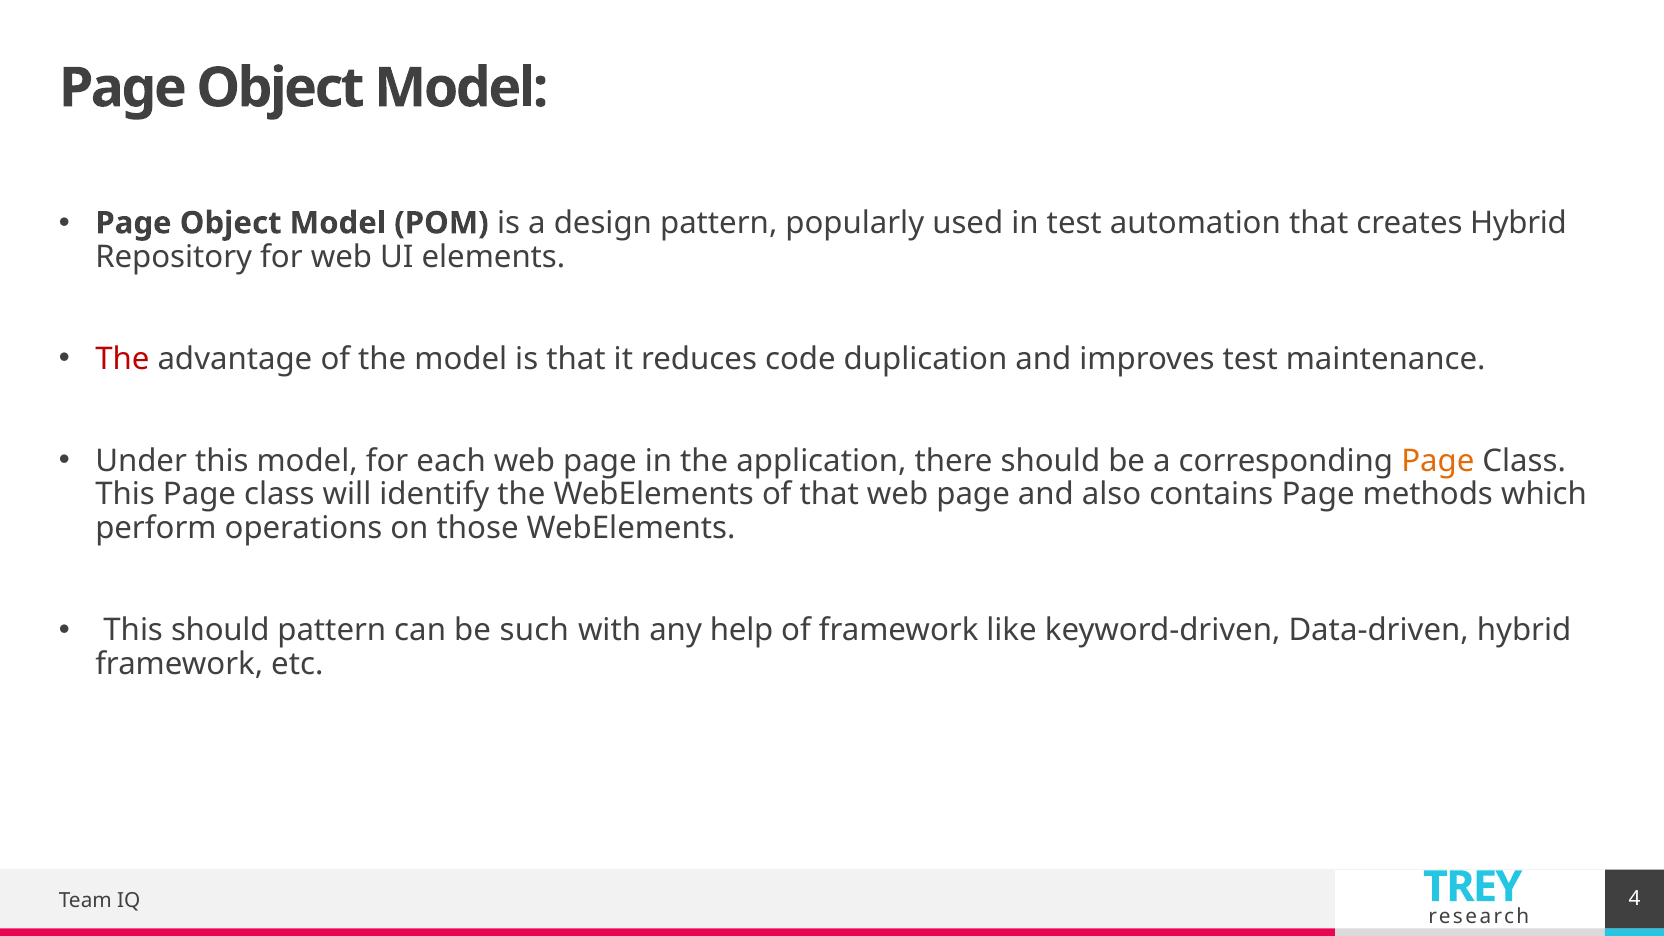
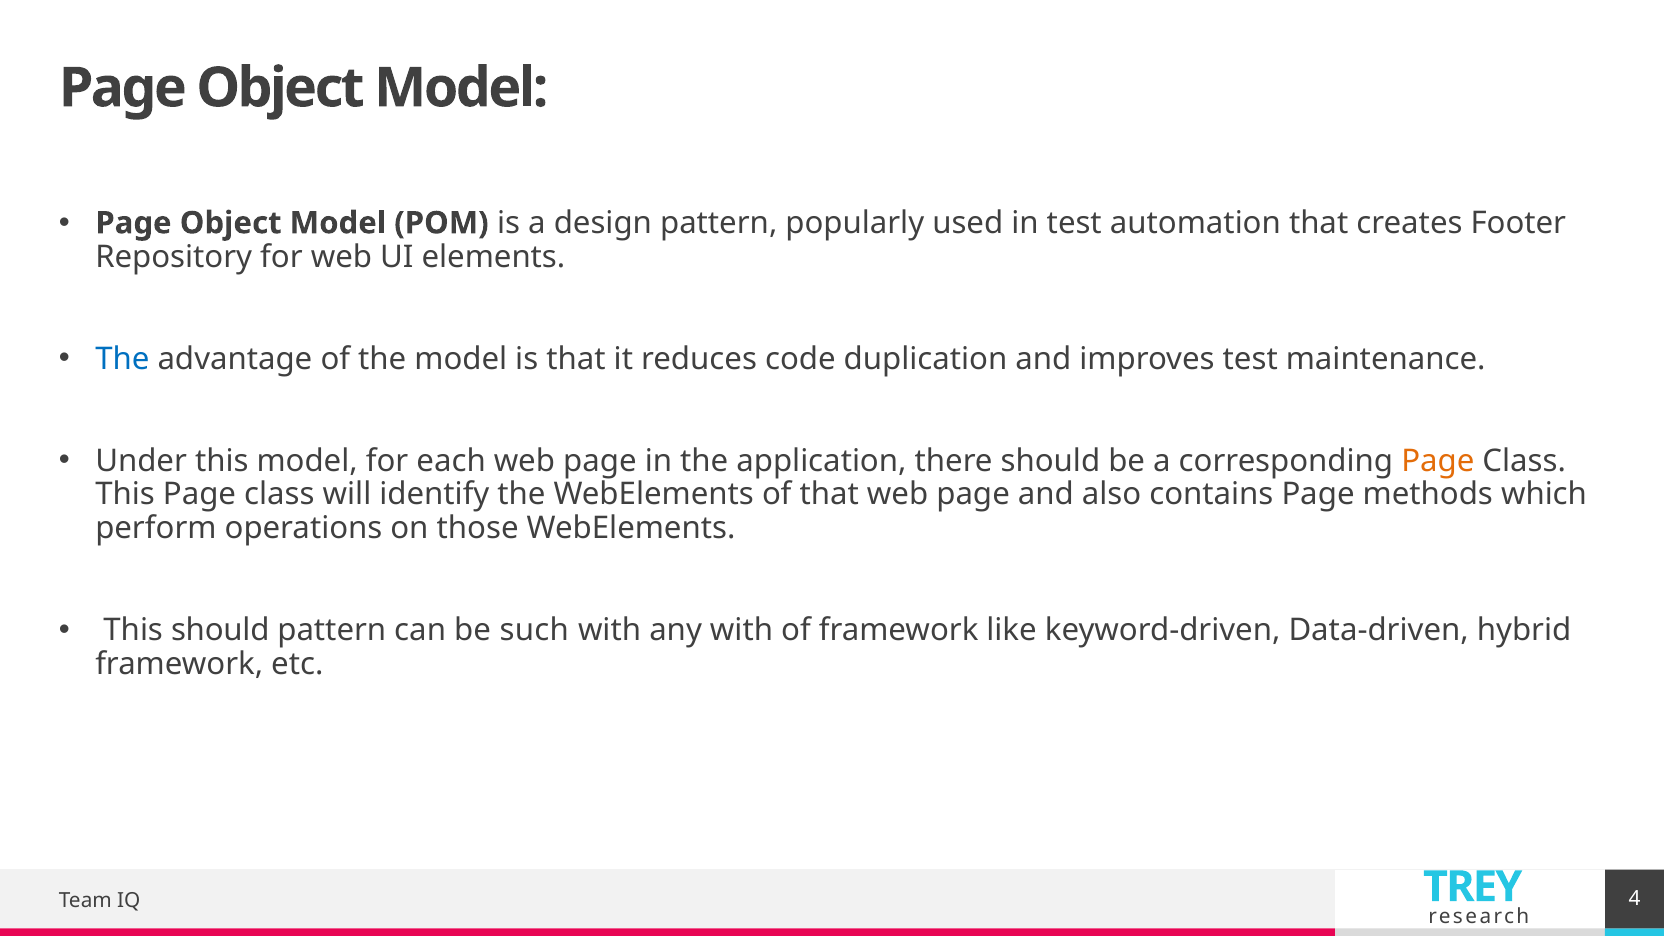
creates Hybrid: Hybrid -> Footer (1518, 223)
The colour: red -> blue (122, 359)
any help: help -> with (742, 630)
